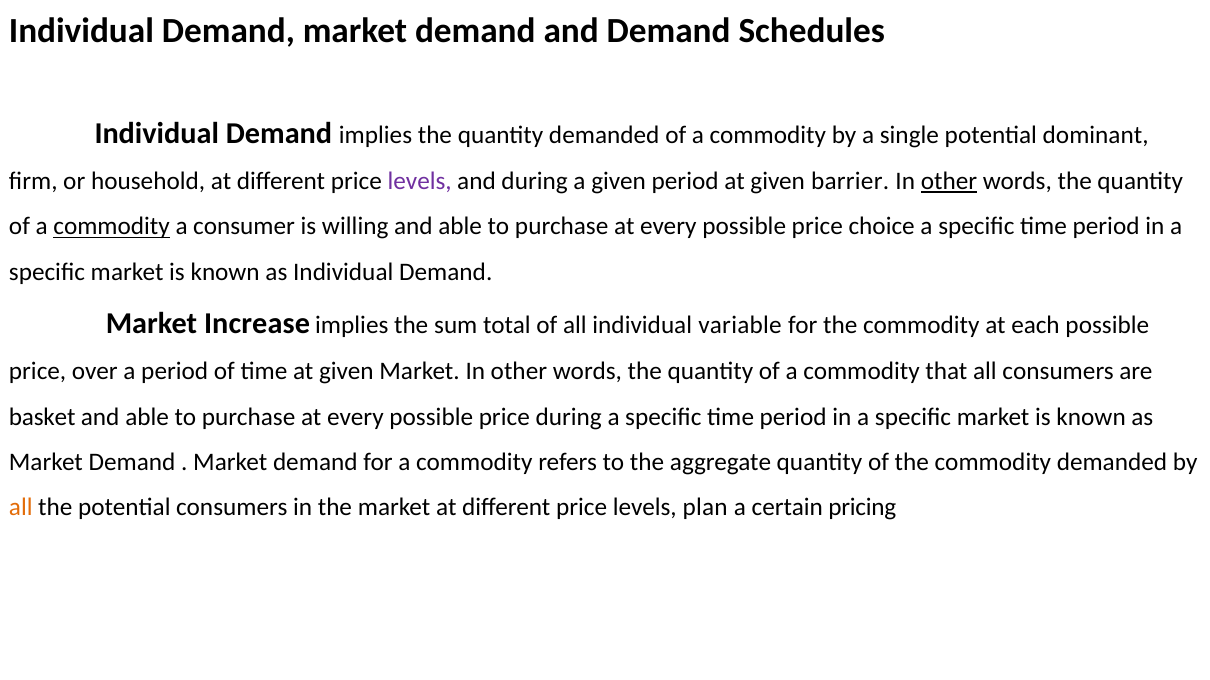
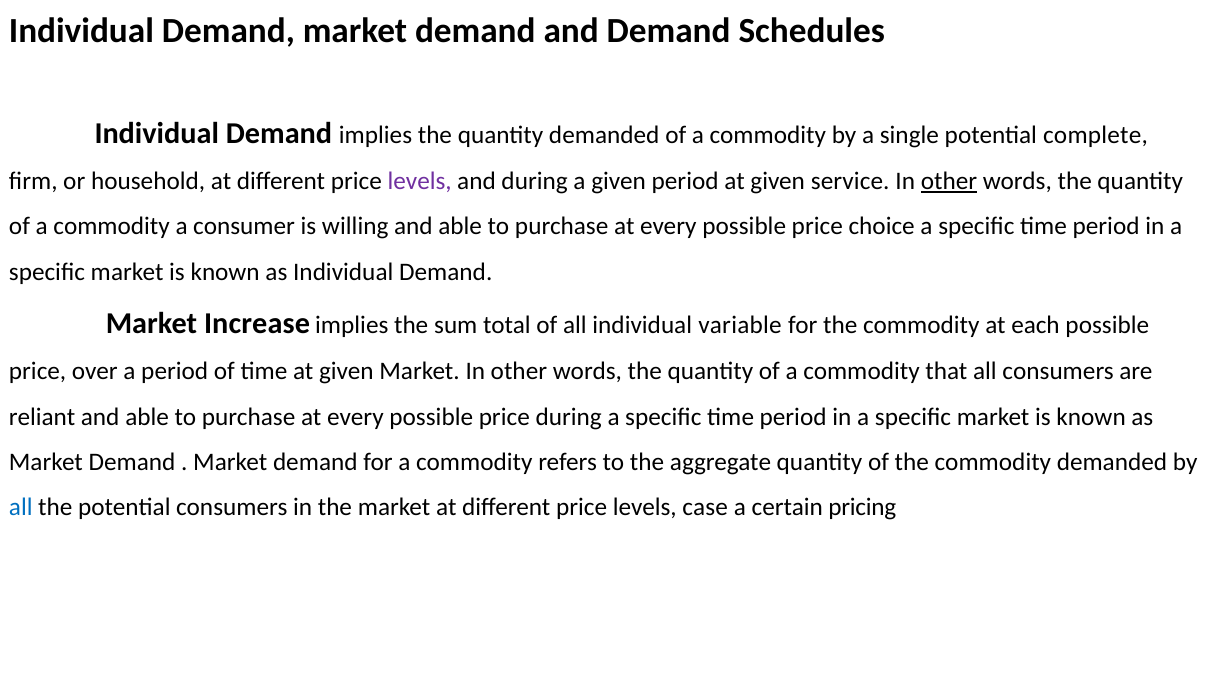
dominant: dominant -> complete (1096, 135)
barrier: barrier -> service (850, 181)
commodity underline: present -> none (112, 227)
basket: basket -> reliant (42, 417)
all colour: orange -> blue (21, 508)
plan: plan -> case (705, 508)
